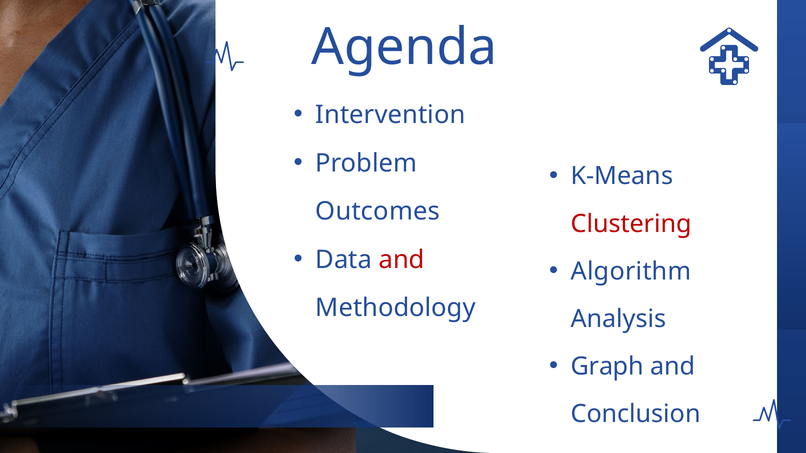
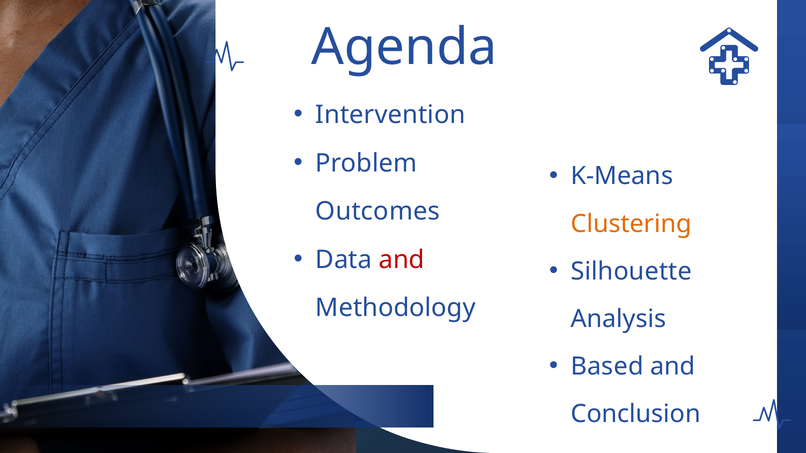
Clustering colour: red -> orange (631, 224)
Algorithm: Algorithm -> Silhouette (631, 272)
Graph: Graph -> Based (607, 367)
